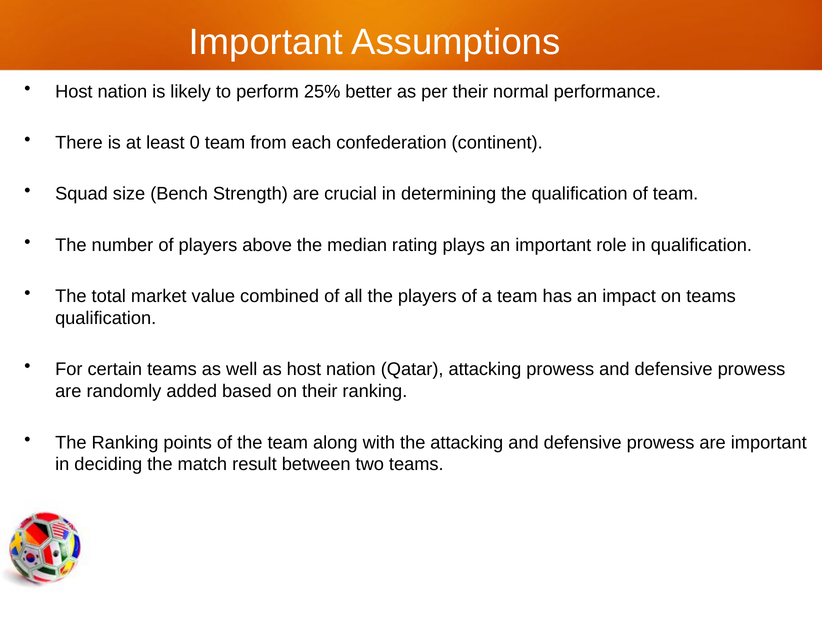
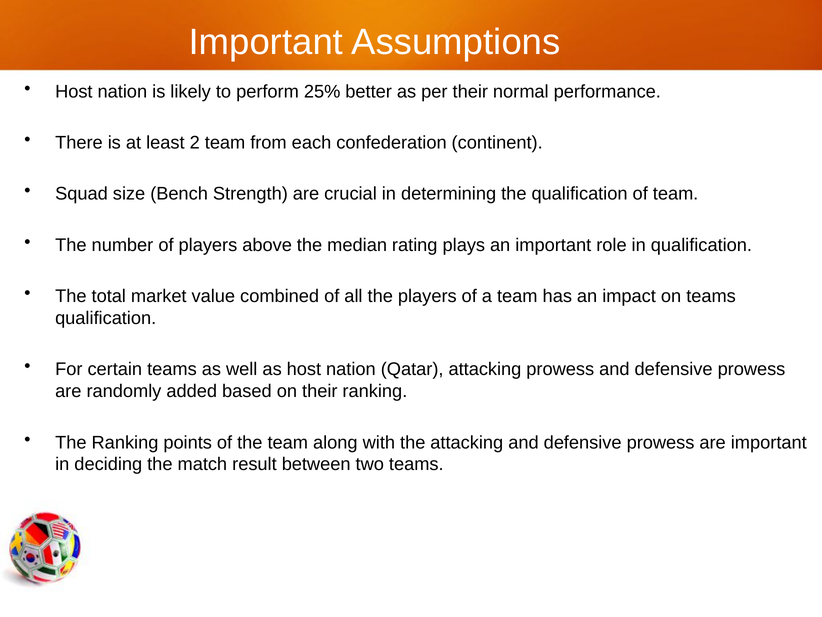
0: 0 -> 2 (195, 143)
